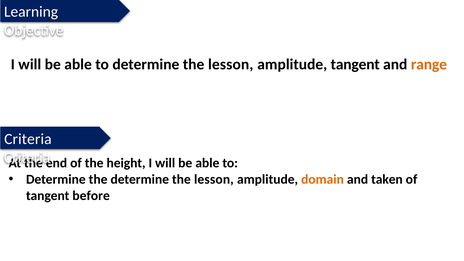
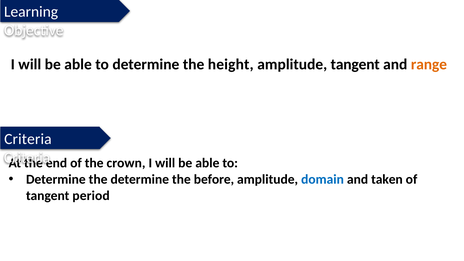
to determine the lesson: lesson -> height (231, 64)
height: height -> crown (126, 163)
the determine the lesson: lesson -> before (214, 179)
domain colour: orange -> blue (323, 179)
before: before -> period (91, 196)
